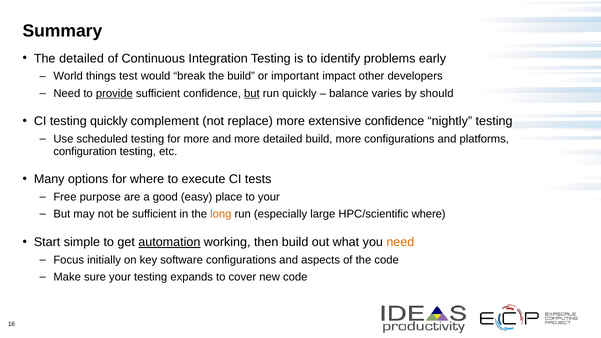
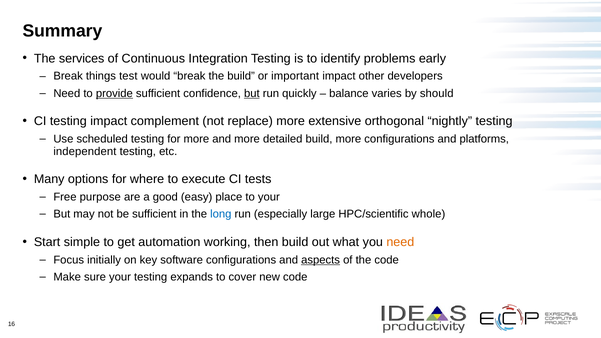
The detailed: detailed -> services (82, 58)
World: World -> Break (68, 76)
testing quickly: quickly -> impact (109, 121)
extensive confidence: confidence -> orthogonal (394, 121)
configuration: configuration -> independent (85, 151)
long colour: orange -> blue (221, 214)
HPC/scientific where: where -> whole (429, 214)
automation underline: present -> none (169, 242)
aspects underline: none -> present (321, 260)
